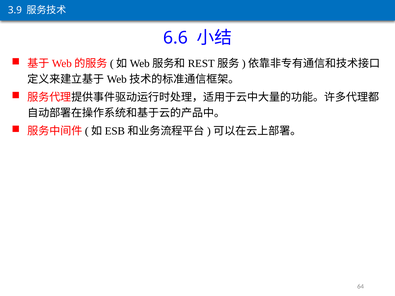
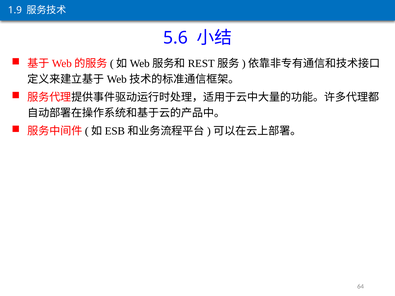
3.9: 3.9 -> 1.9 (15, 10)
6.6: 6.6 -> 5.6 (176, 38)
